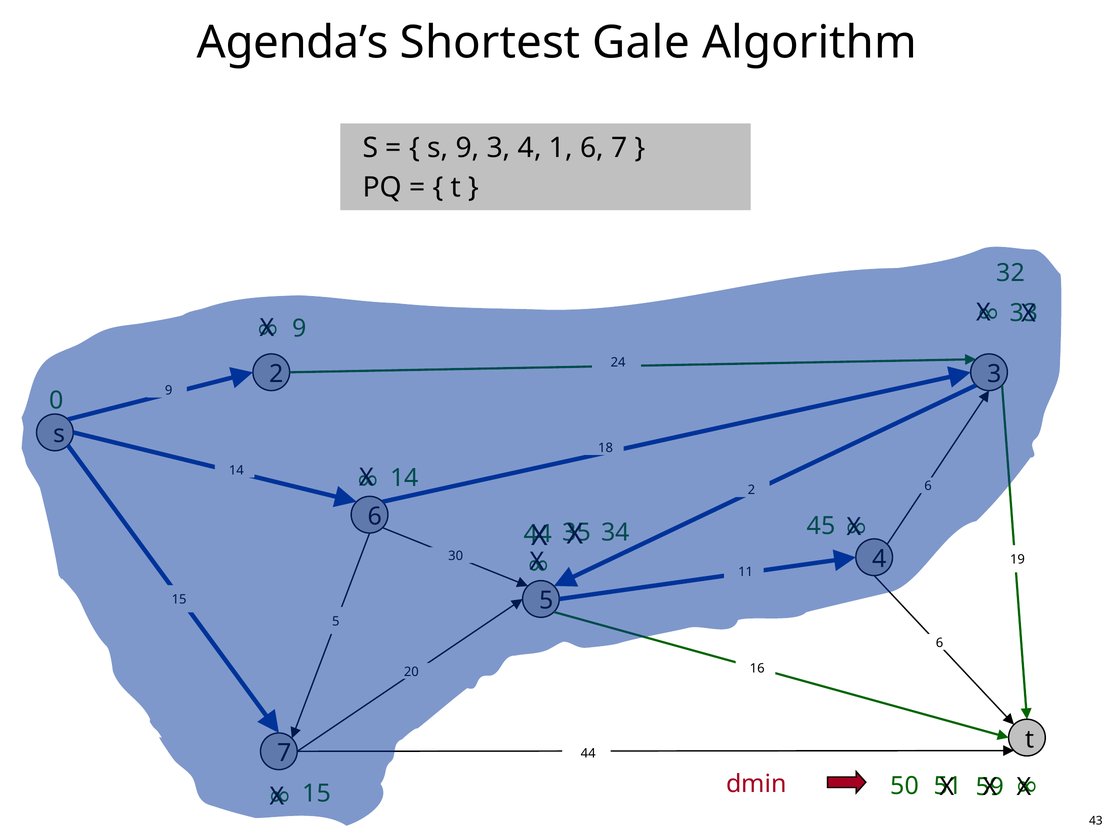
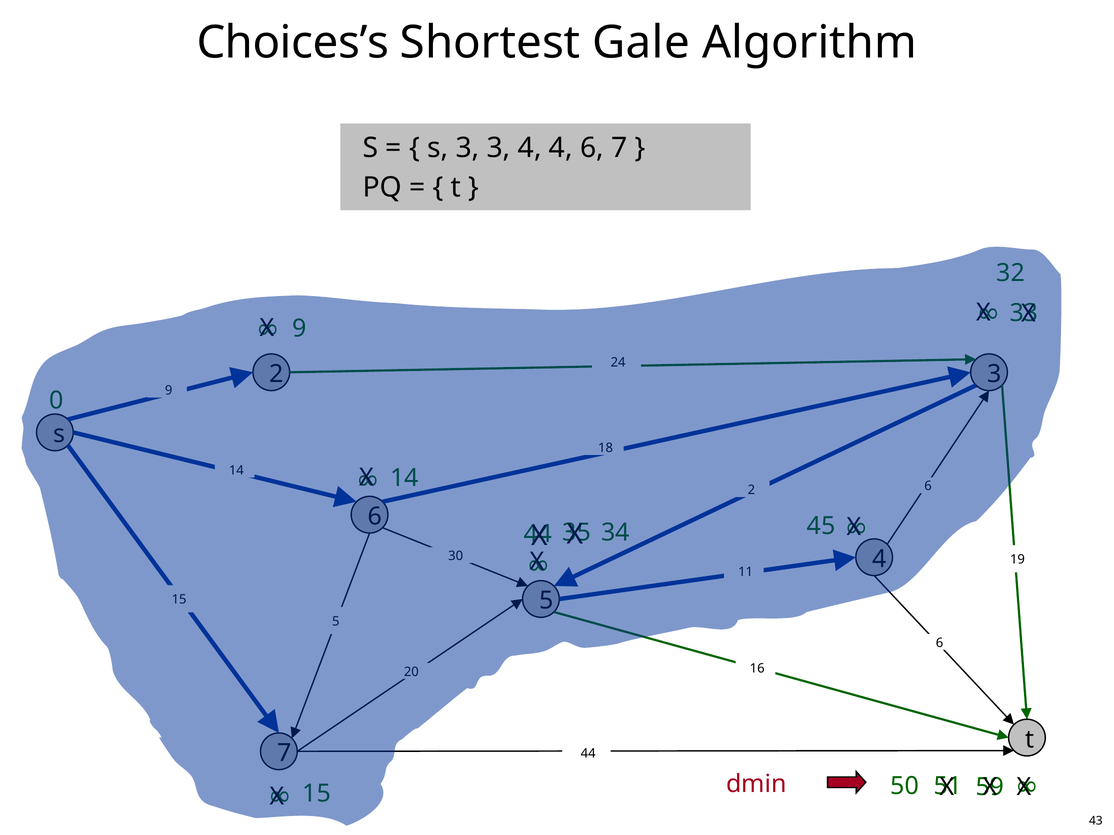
Agenda’s: Agenda’s -> Choices’s (293, 43)
9: 9 -> 3 (467, 148)
4 1: 1 -> 4 (561, 148)
